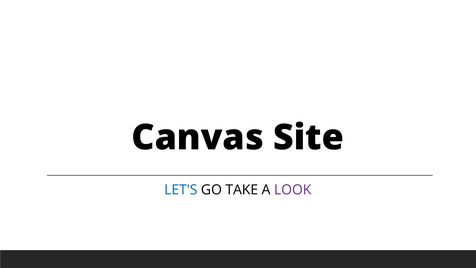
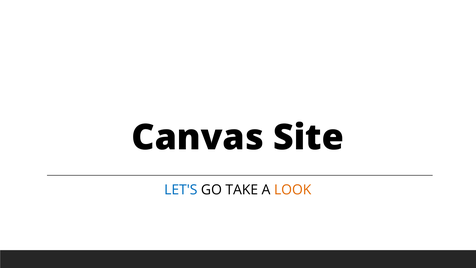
LOOK colour: purple -> orange (293, 190)
